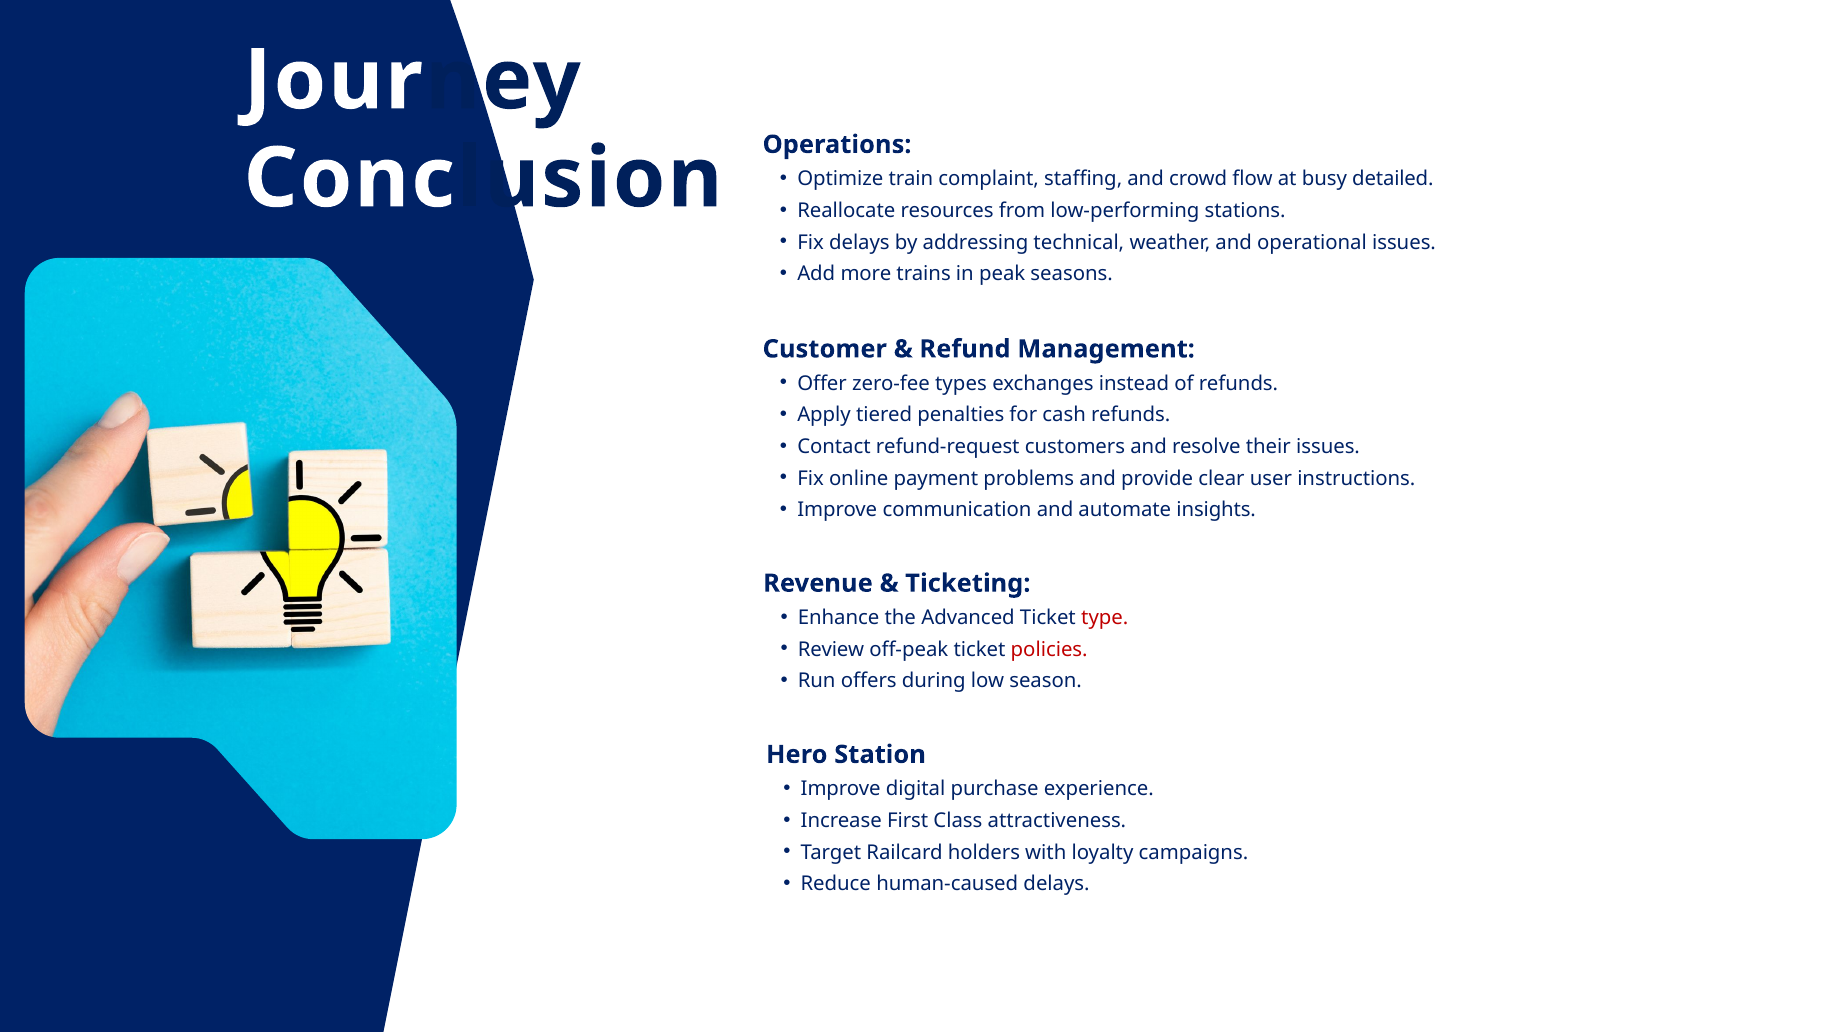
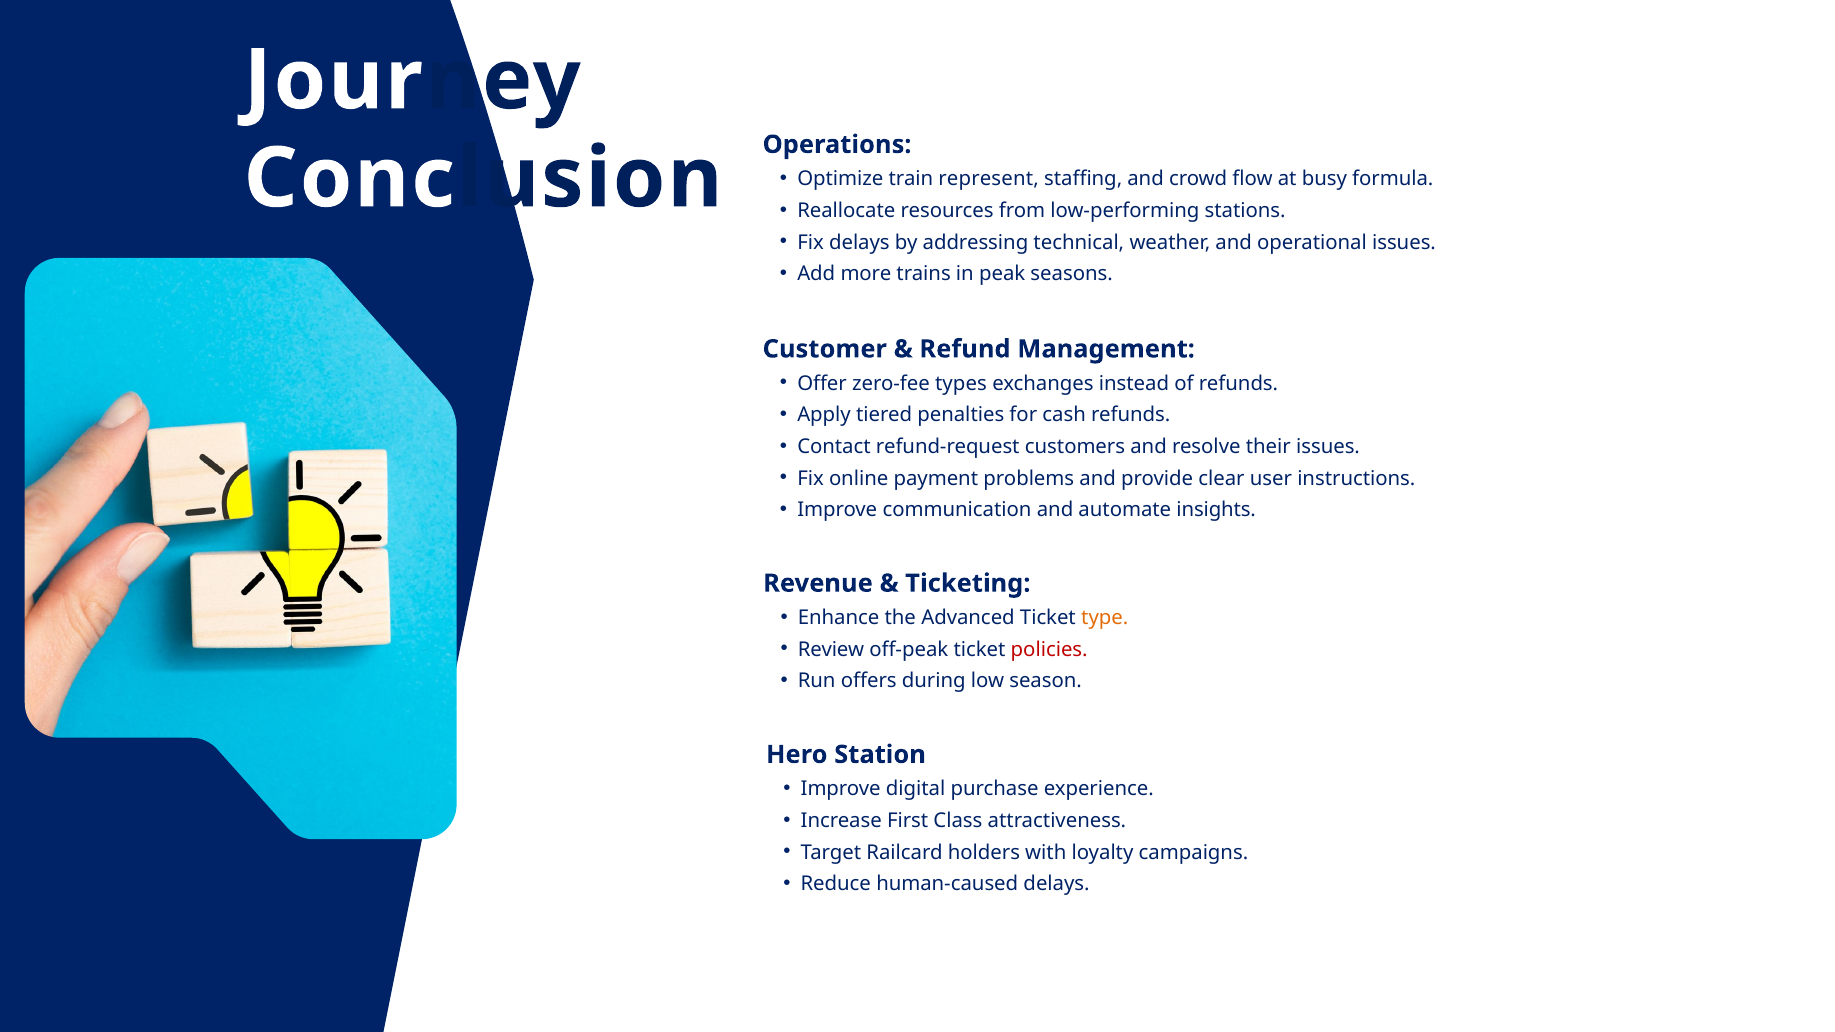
complaint: complaint -> represent (989, 179)
detailed: detailed -> formula (1393, 179)
type colour: red -> orange (1105, 618)
